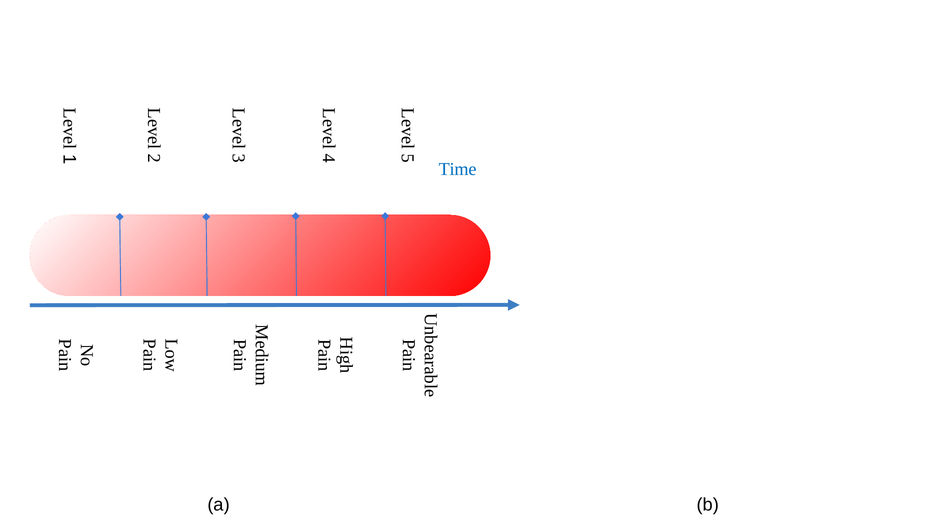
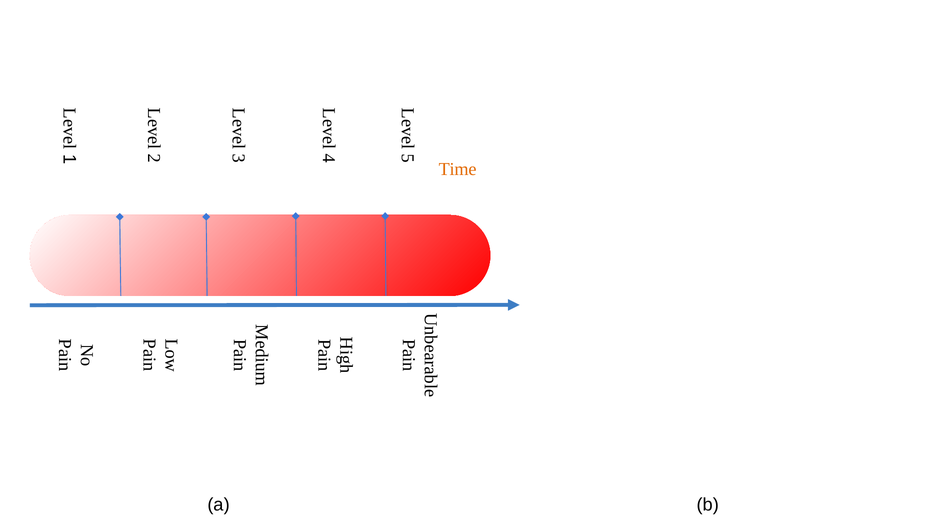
Time colour: blue -> orange (458, 169)
